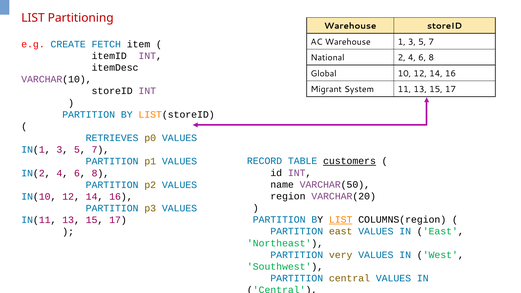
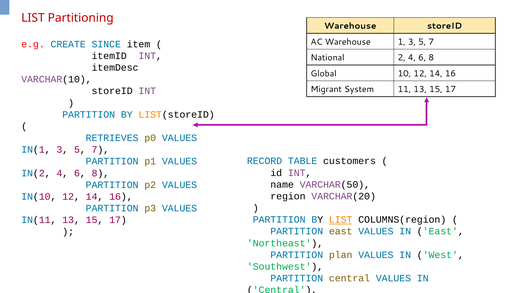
FETCH: FETCH -> SINCE (106, 44)
customers underline: present -> none (350, 161)
very: very -> plan (341, 255)
